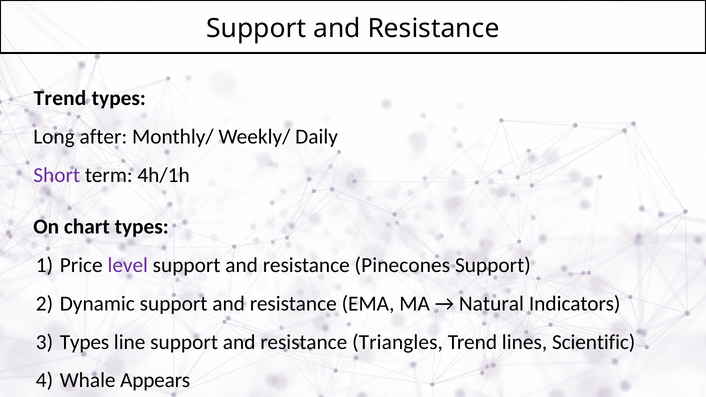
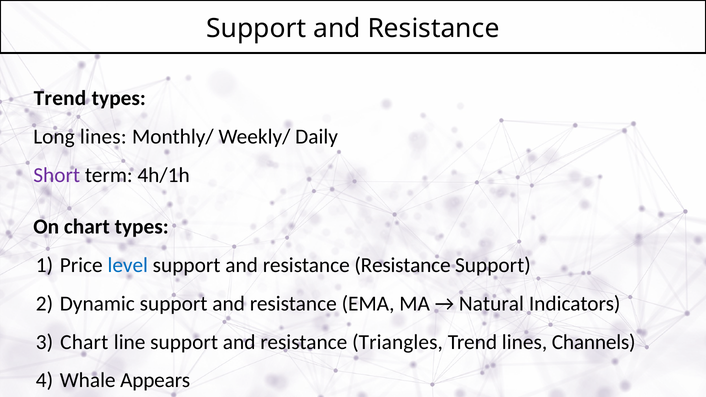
Long after: after -> lines (103, 137)
level colour: purple -> blue (128, 265)
resistance Pinecones: Pinecones -> Resistance (403, 265)
Types: Types -> Chart (84, 342)
Scientific: Scientific -> Channels (594, 342)
